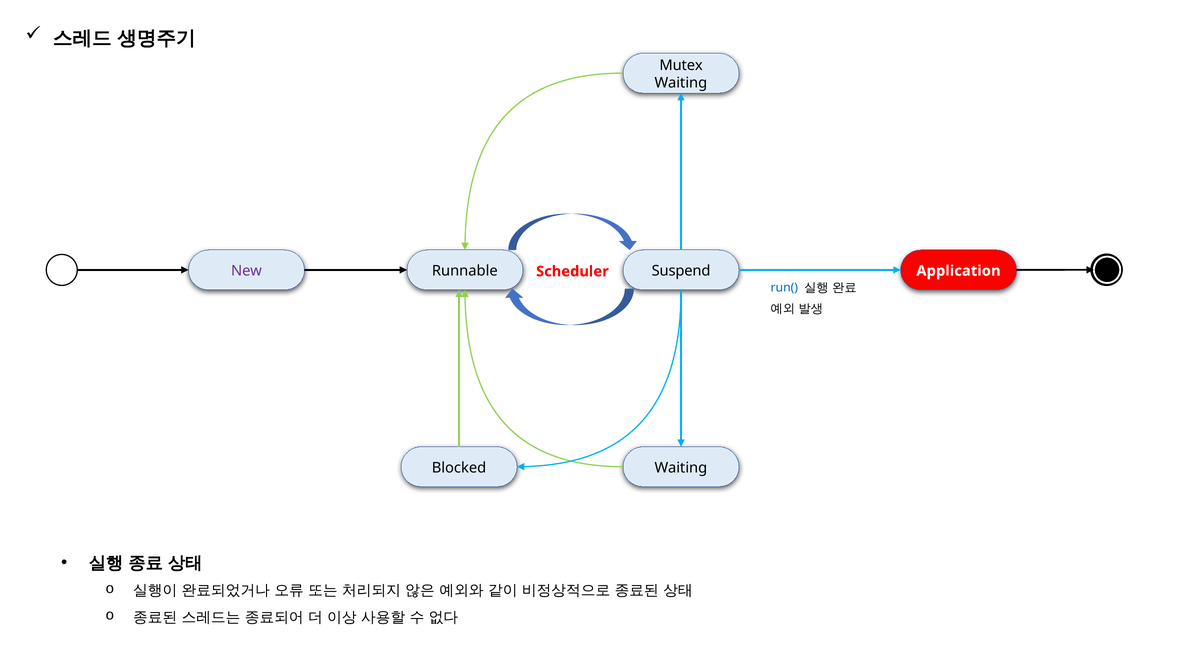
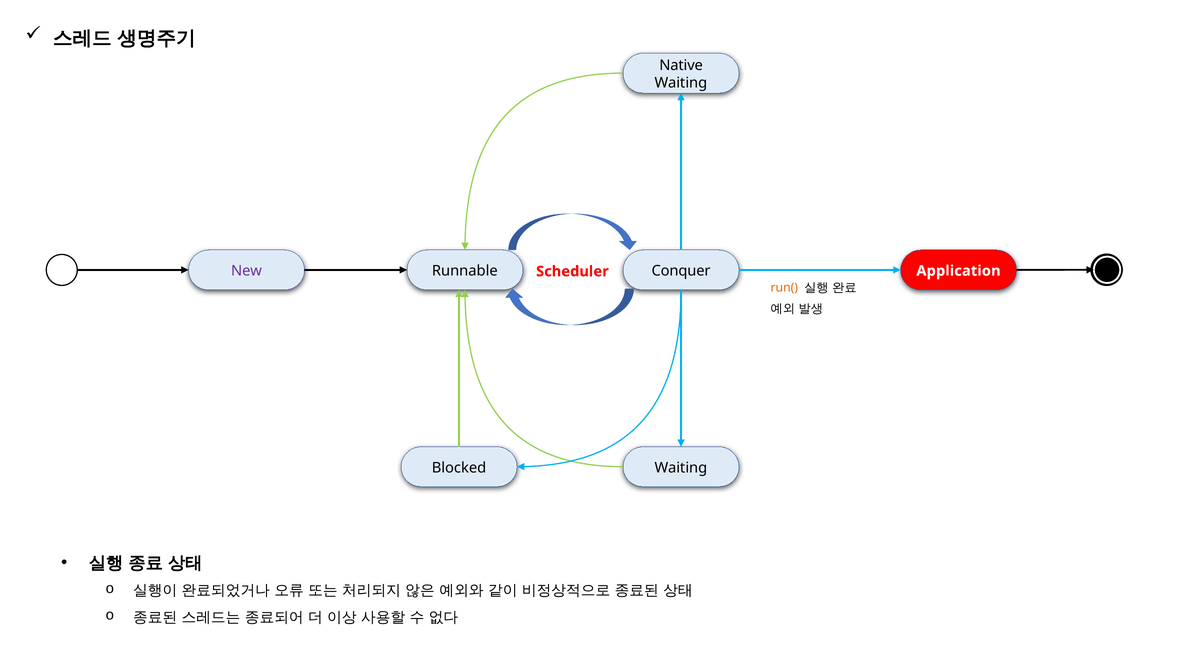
Mutex: Mutex -> Native (681, 65)
Suspend: Suspend -> Conquer (681, 271)
run( colour: blue -> orange (784, 288)
